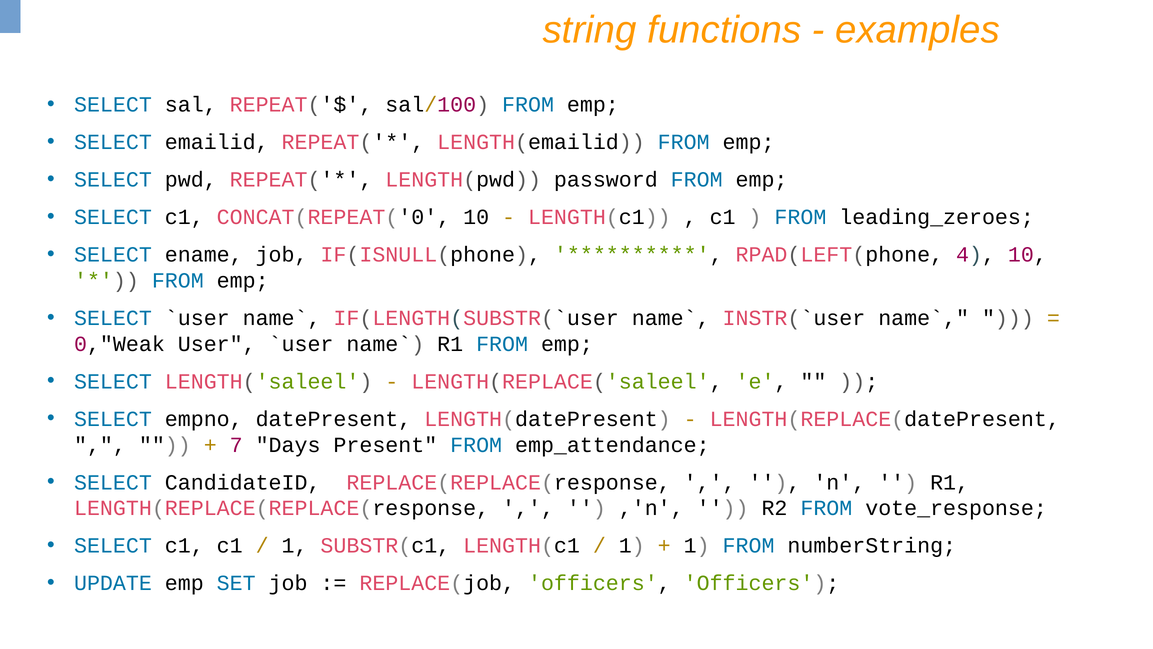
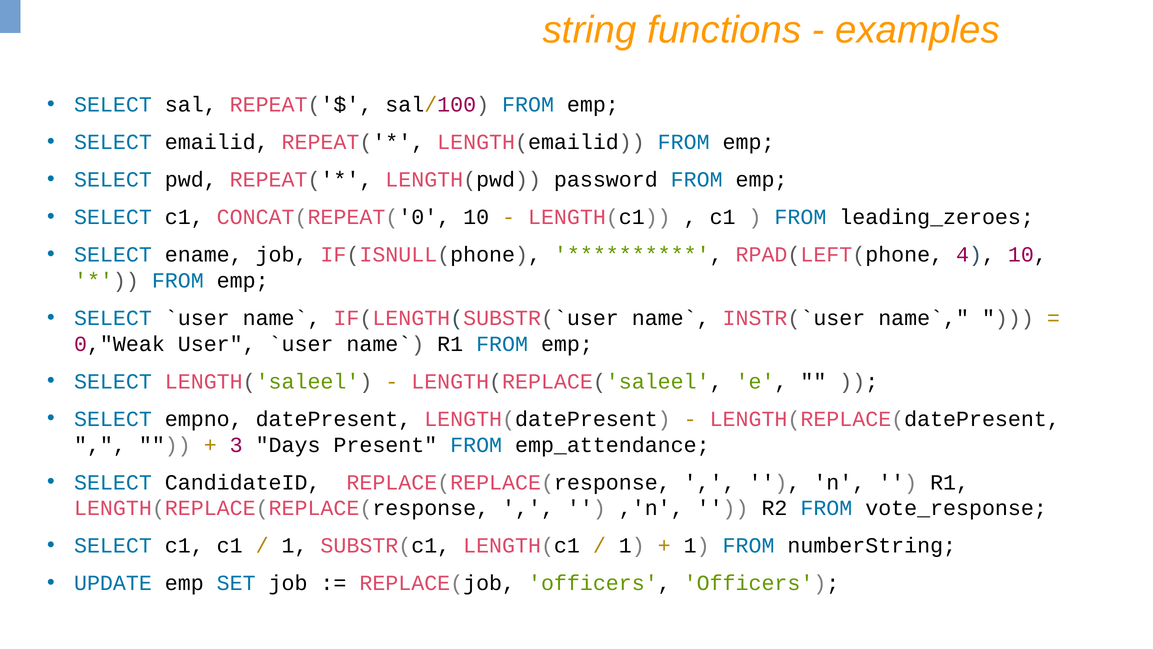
7: 7 -> 3 (236, 445)
